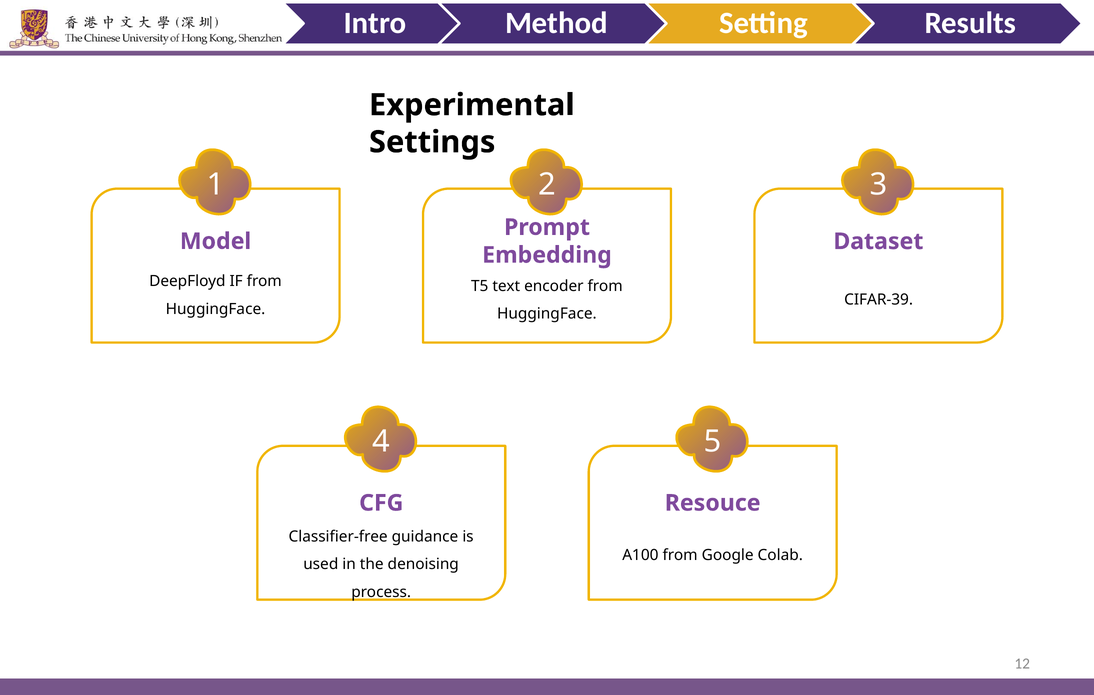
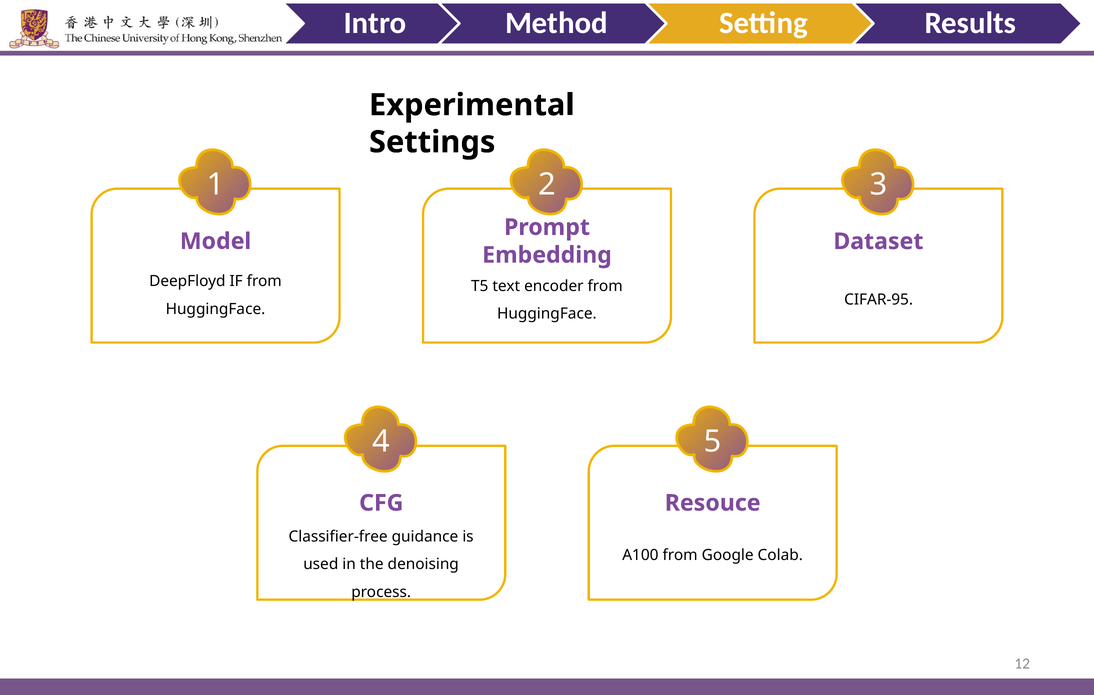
CIFAR-39: CIFAR-39 -> CIFAR-95 (879, 299)
